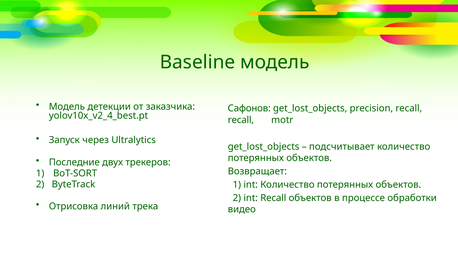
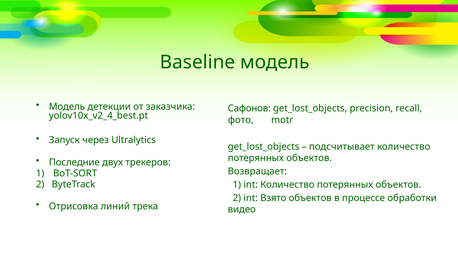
recall: recall -> фото (241, 120)
int Recall: Recall -> Взято (273, 198)
